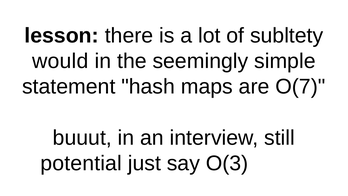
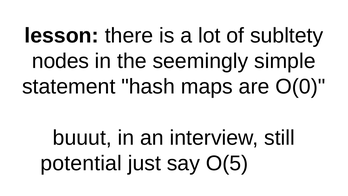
would: would -> nodes (61, 61)
O(7: O(7 -> O(0 (300, 87)
O(3: O(3 -> O(5 (227, 163)
